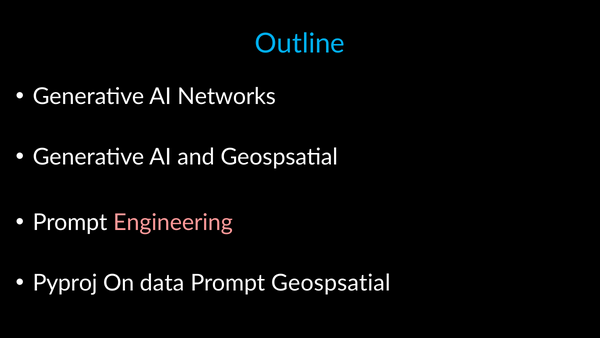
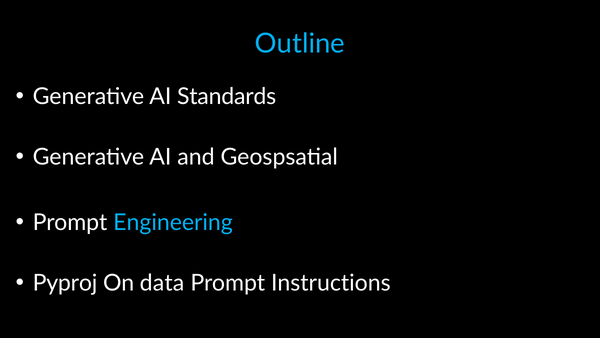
Networks: Networks -> Standards (227, 96)
Engineering colour: pink -> light blue (173, 222)
Prompt Geospsatial: Geospsatial -> Instructions (331, 283)
